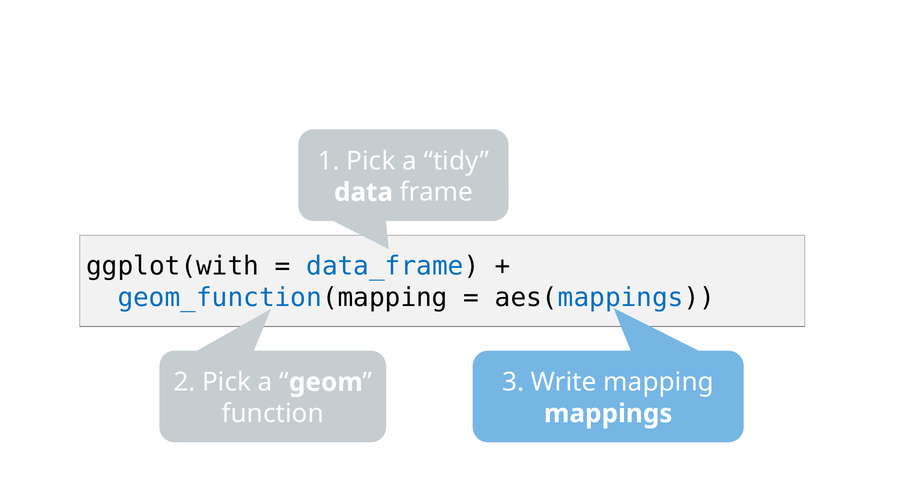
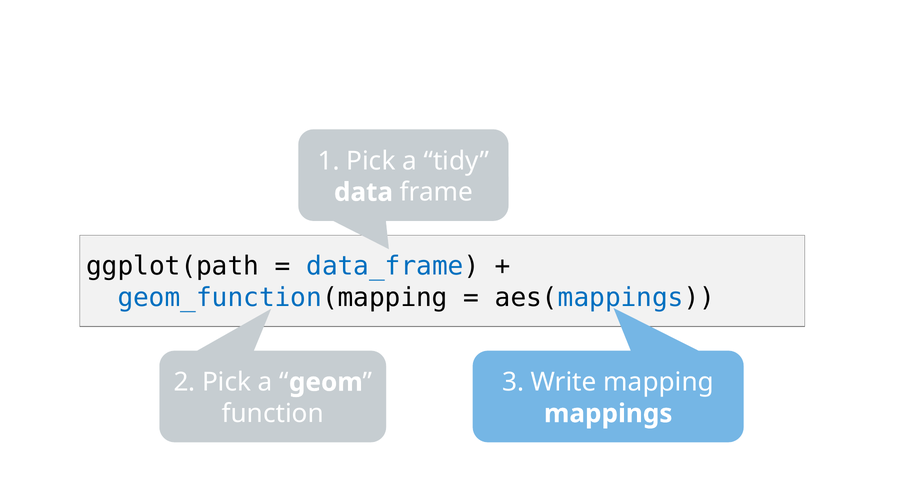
ggplot(with: ggplot(with -> ggplot(path (173, 266)
